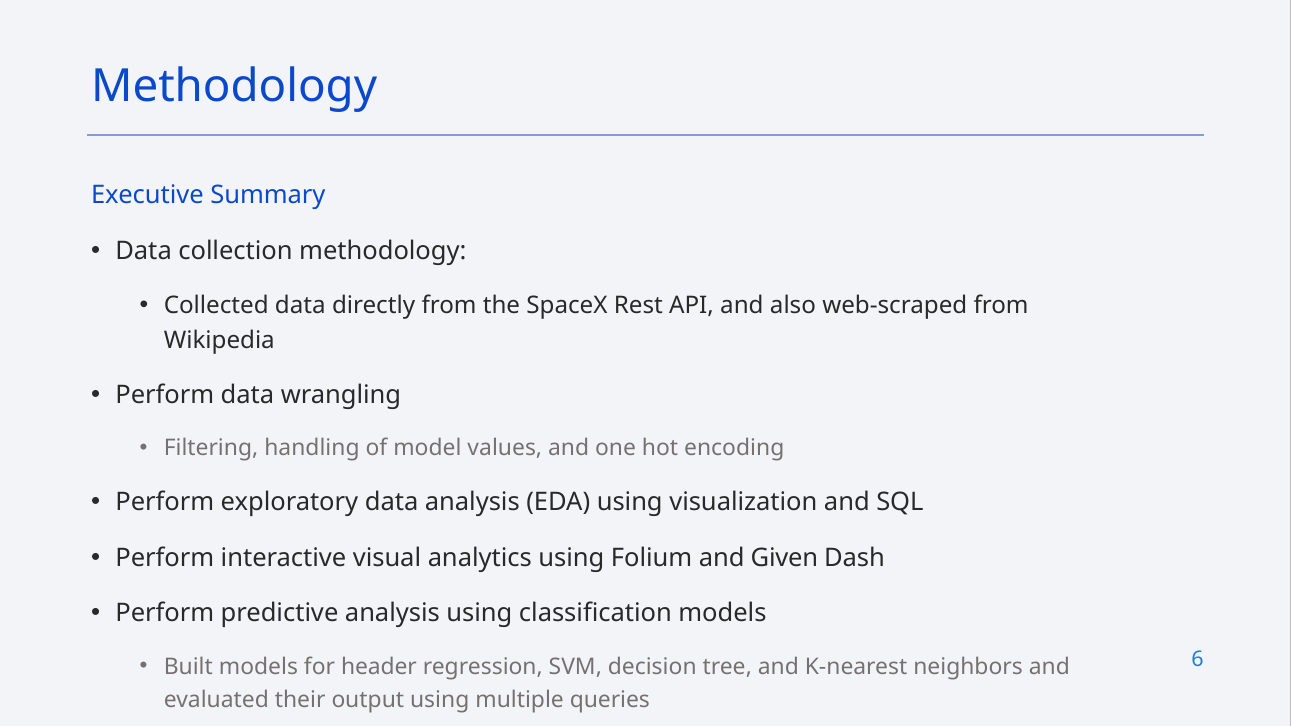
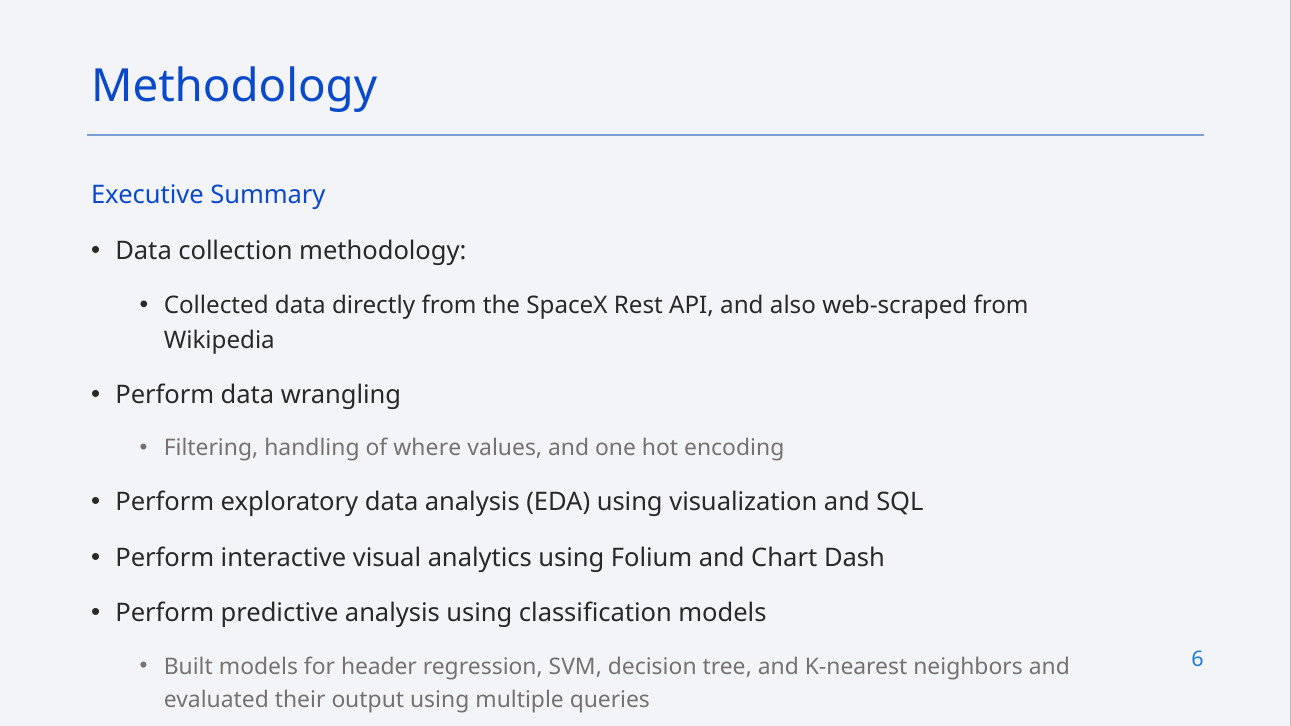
model: model -> where (427, 448)
Given: Given -> Chart (784, 558)
